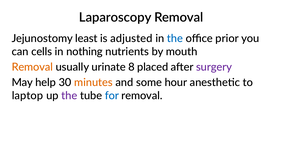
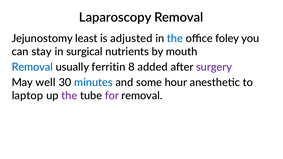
prior: prior -> foley (227, 39)
cells: cells -> stay (42, 52)
nothing: nothing -> surgical (84, 52)
Removal colour: orange -> blue (32, 67)
urinate: urinate -> ferritin (109, 67)
placed: placed -> added (153, 67)
help: help -> well (46, 83)
minutes colour: orange -> blue (93, 83)
for colour: blue -> purple (112, 96)
